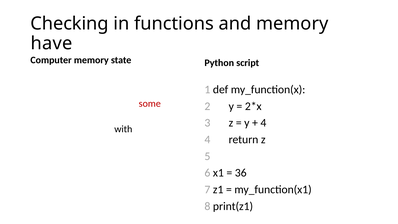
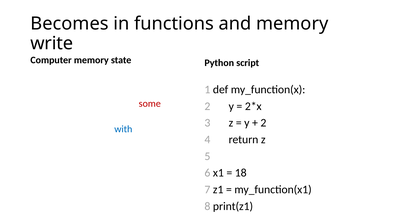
Checking: Checking -> Becomes (69, 24)
have: have -> write (52, 43)
4: 4 -> 2 (263, 123)
with colour: black -> blue (123, 129)
36: 36 -> 18 (241, 173)
